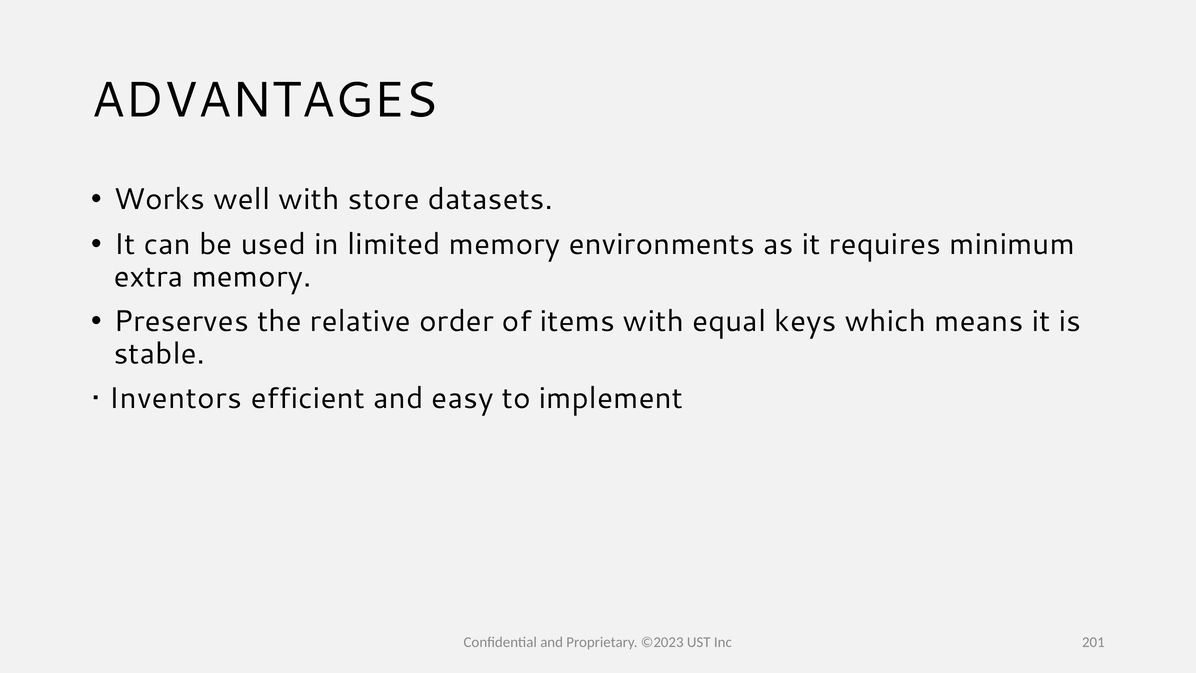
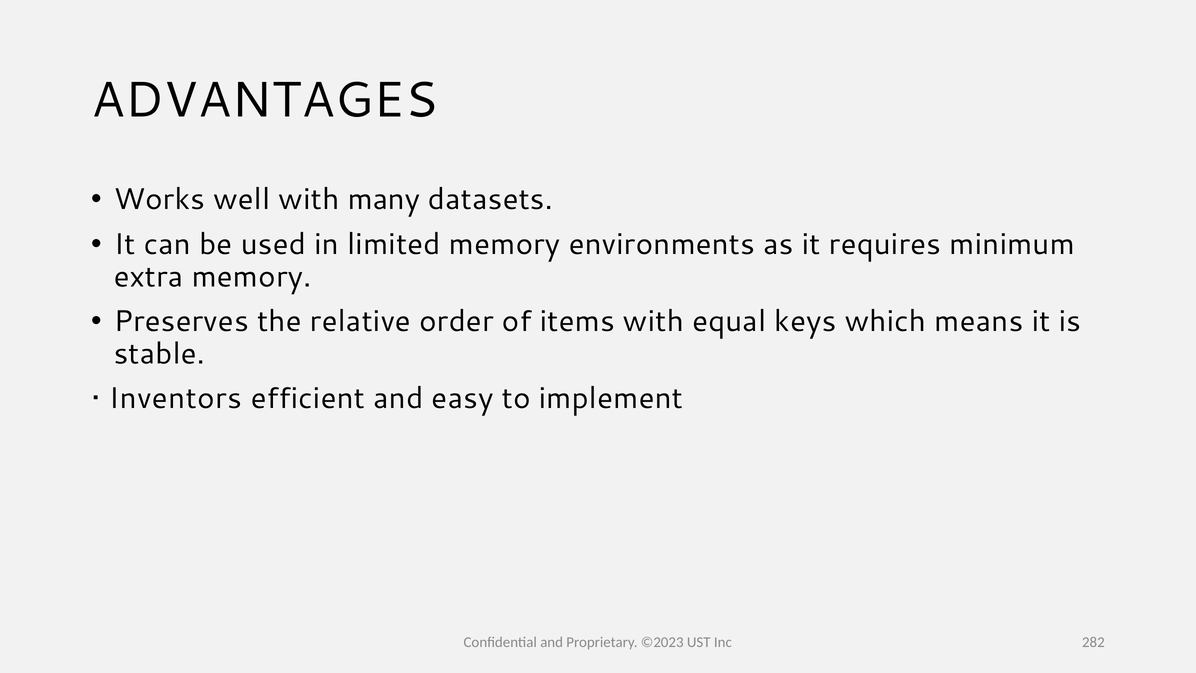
store: store -> many (384, 200)
201: 201 -> 282 (1093, 642)
